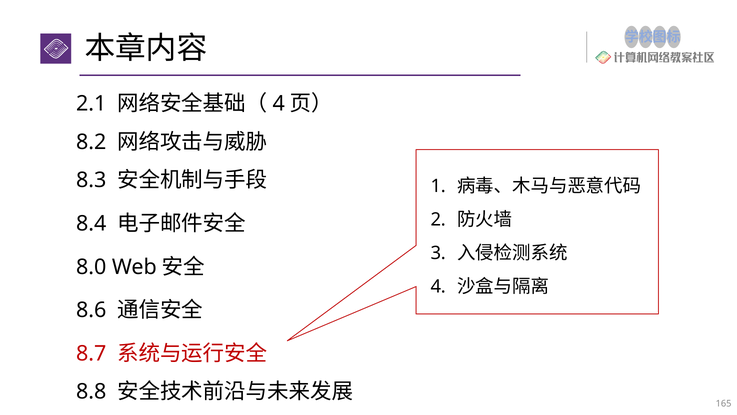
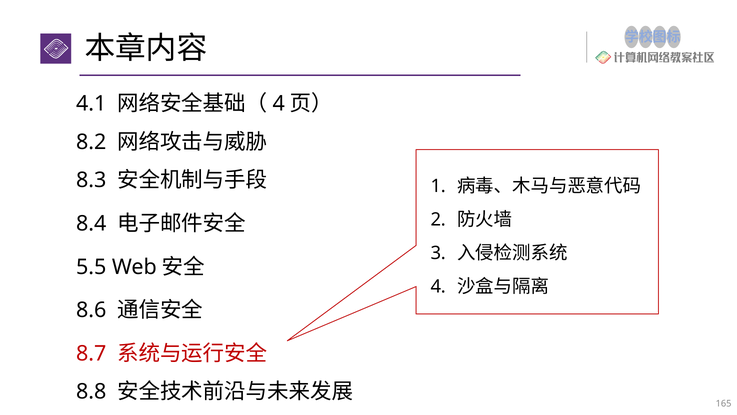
2.1: 2.1 -> 4.1 (91, 104)
8.0: 8.0 -> 5.5 (91, 267)
